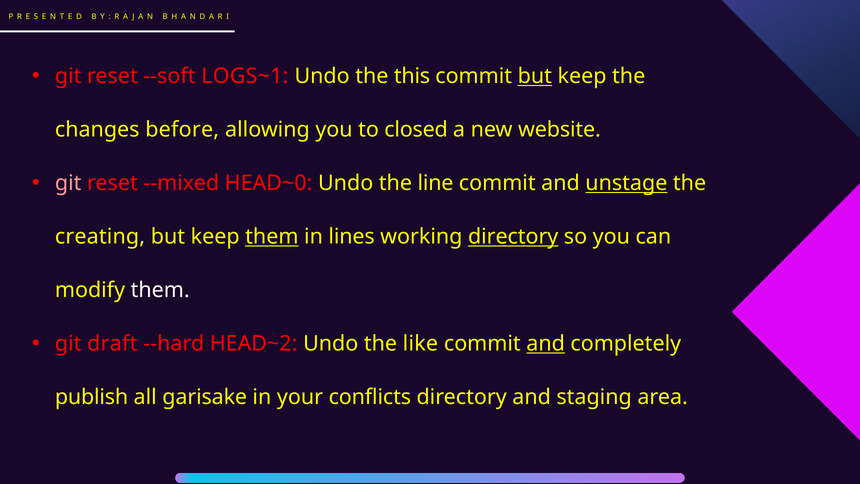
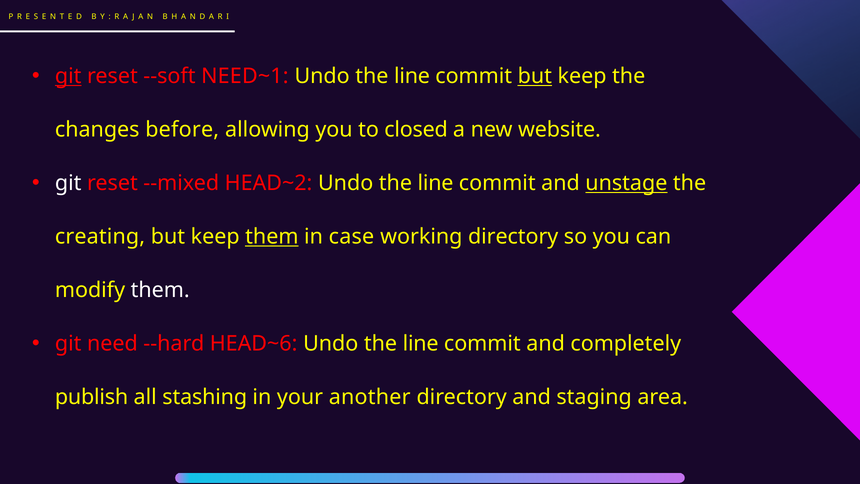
git underline: none -> present (68, 76)
LOGS~1: LOGS~1 -> NEED~1 (245, 76)
this: this -> line (412, 76)
git colour: pink -> white (68, 183)
HEAD~0: HEAD~0 -> HEAD~2 (269, 183)
lines: lines -> case (351, 237)
directory underline: present -> none (513, 237)
draft: draft -> need (112, 344)
HEAD~2: HEAD~2 -> HEAD~6 (254, 344)
like: like -> line (421, 344)
and underline: present -> none (546, 344)
garisake: garisake -> stashing (205, 397)
conflicts: conflicts -> another (370, 397)
